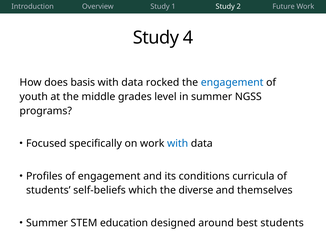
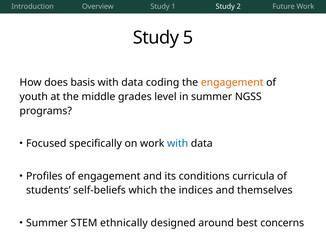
4: 4 -> 5 (188, 38)
rocked: rocked -> coding (163, 83)
engagement colour: blue -> orange (232, 83)
diverse: diverse -> indices (196, 191)
education: education -> ethnically (124, 223)
best students: students -> concerns (282, 223)
